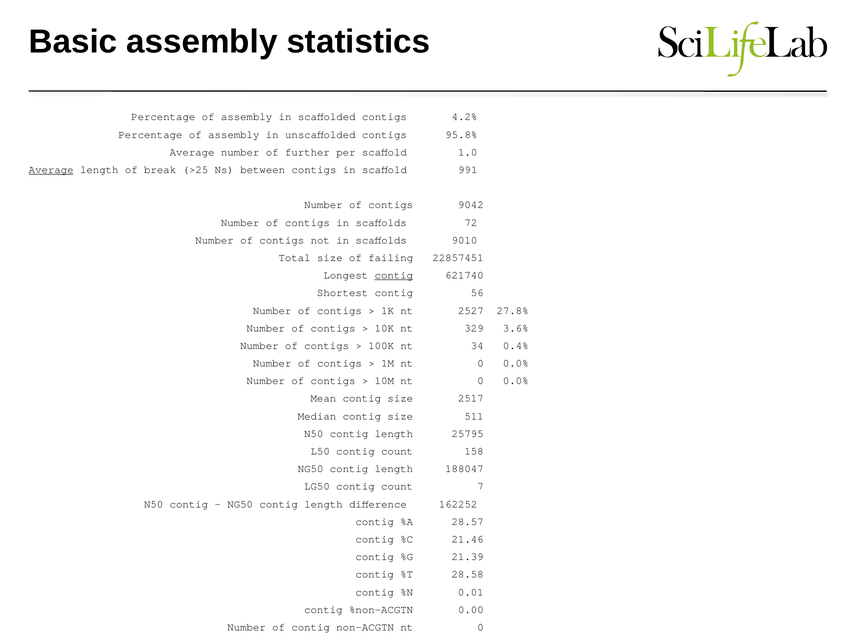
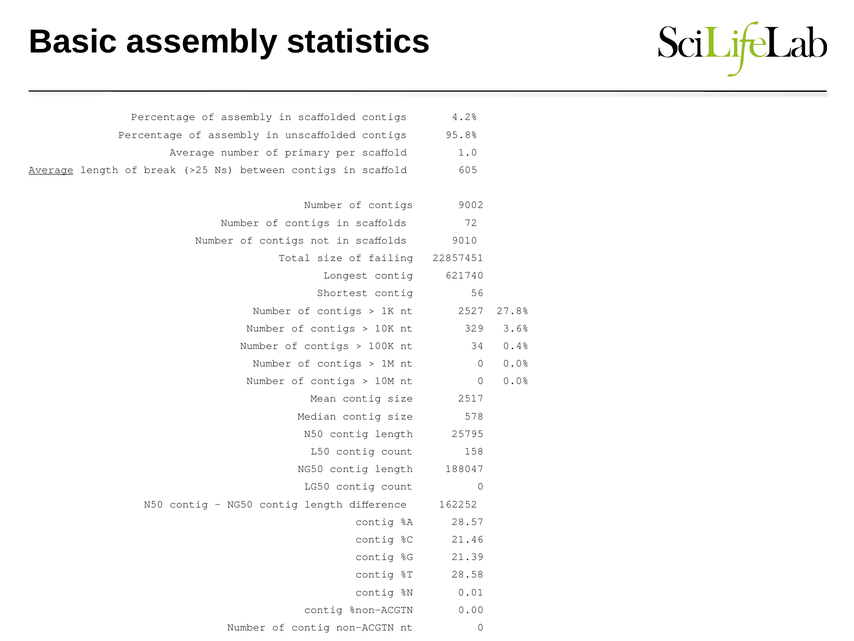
further: further -> primary (307, 152)
991: 991 -> 605 (468, 170)
9042: 9042 -> 9002 (471, 205)
contig underline: present -> none (394, 275)
511: 511 -> 578 (474, 416)
count 7: 7 -> 0 (480, 486)
